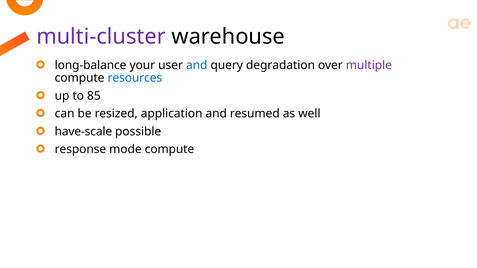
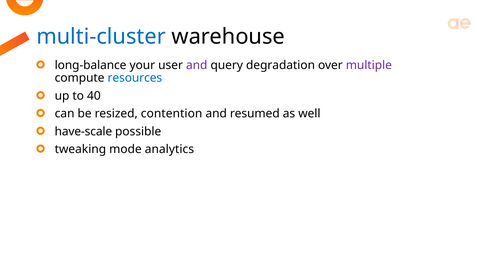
multi-cluster colour: purple -> blue (101, 37)
and colour: blue -> purple (197, 65)
85: 85 -> 40 (94, 96)
application: application -> contention (172, 114)
response: response -> tweaking (80, 149)
mode compute: compute -> analytics (169, 149)
